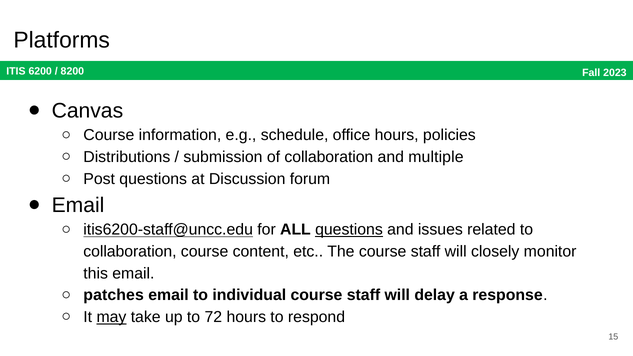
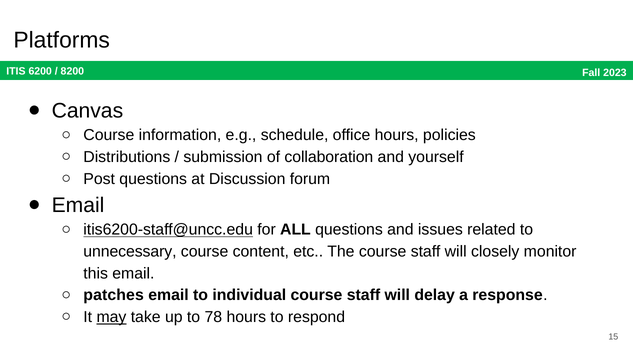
multiple: multiple -> yourself (436, 157)
questions underline: present -> none (349, 230)
collaboration: collaboration -> unnecessary (130, 252)
72: 72 -> 78 (213, 317)
